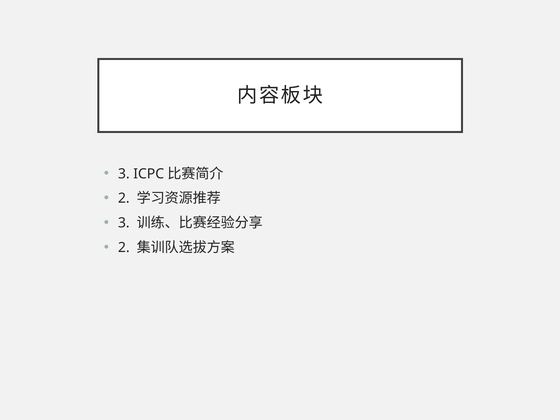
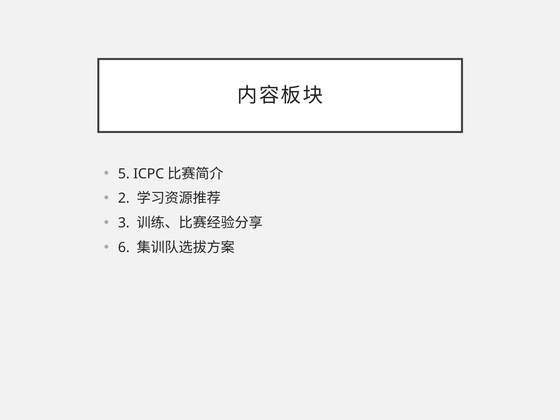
3: 3 -> 5 (124, 174)
2: 2 -> 6 (124, 247)
